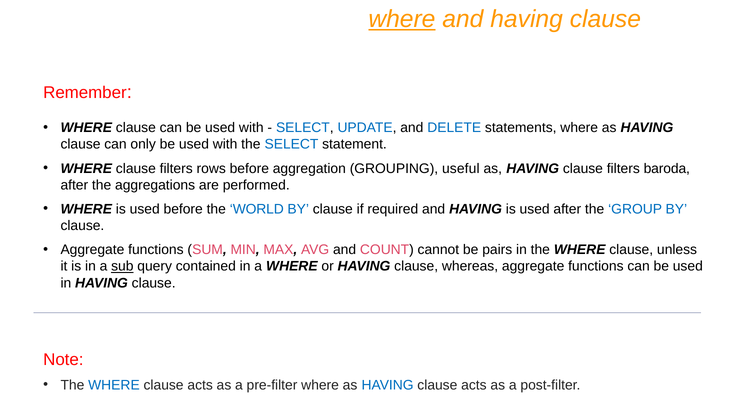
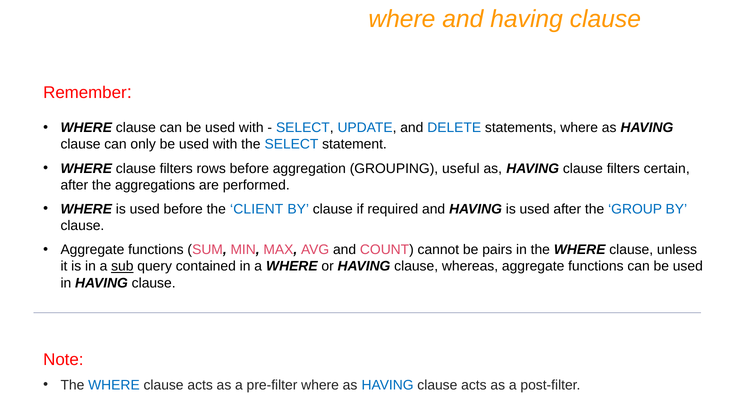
where underline: present -> none (402, 19)
baroda: baroda -> certain (667, 168)
WORLD: WORLD -> CLIENT (257, 209)
